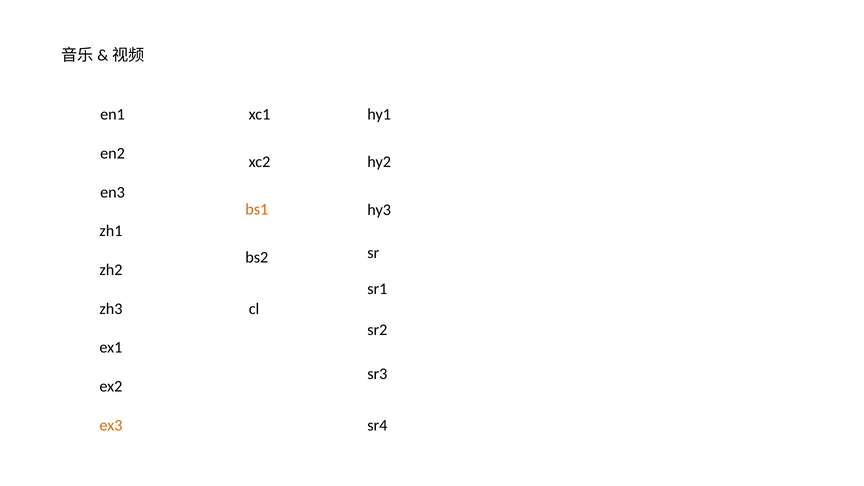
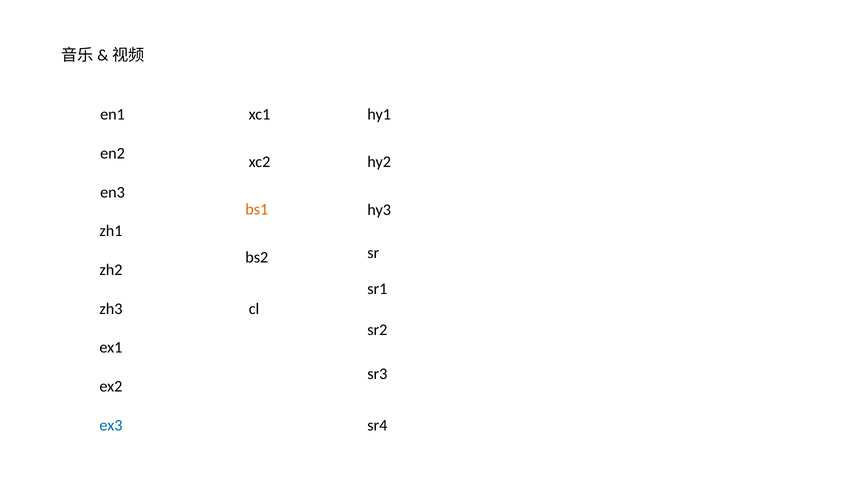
ex3 colour: orange -> blue (111, 425)
